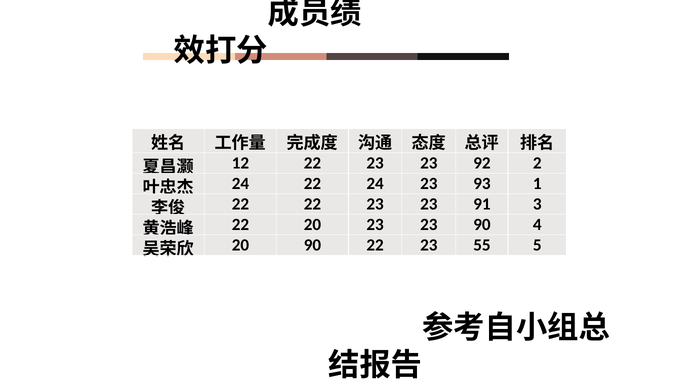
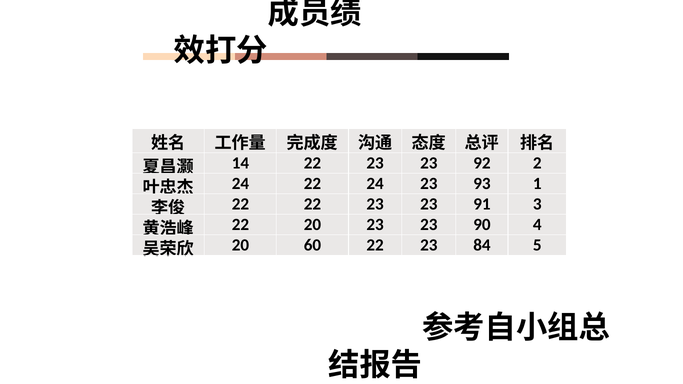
12: 12 -> 14 (240, 163)
20 90: 90 -> 60 (312, 245)
55: 55 -> 84 (482, 245)
